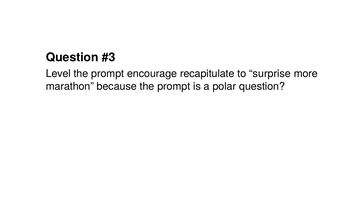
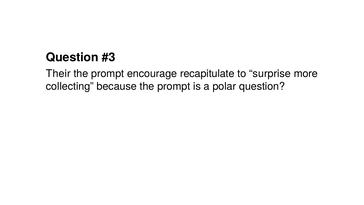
Level: Level -> Their (58, 74)
marathon: marathon -> collecting (70, 86)
